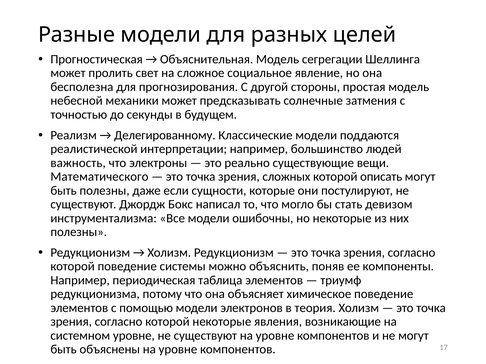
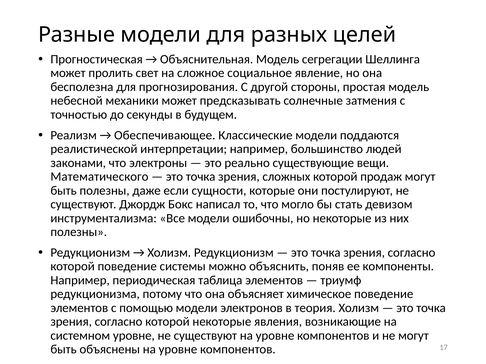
Делегированному: Делегированному -> Обеспечивающее (165, 135)
важность: важность -> законами (78, 163)
описать: описать -> продаж (381, 177)
